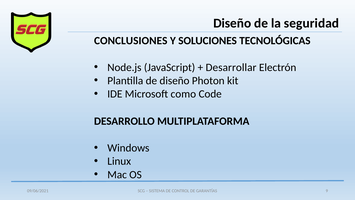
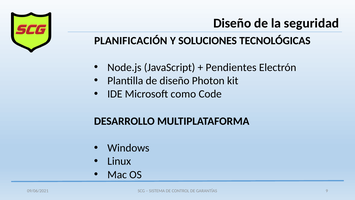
CONCLUSIONES: CONCLUSIONES -> PLANIFICACIÓN (131, 41)
Desarrollar: Desarrollar -> Pendientes (231, 67)
